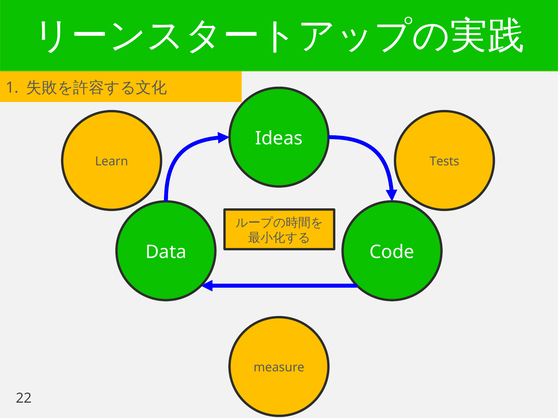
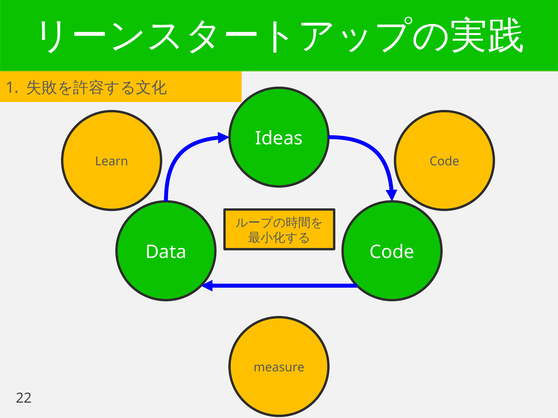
Learn Tests: Tests -> Code (444, 162)
